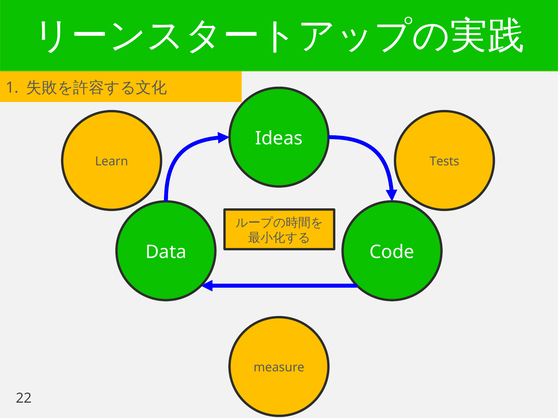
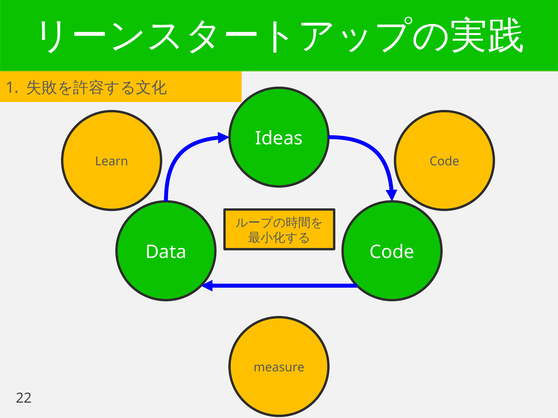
Learn Tests: Tests -> Code (444, 162)
